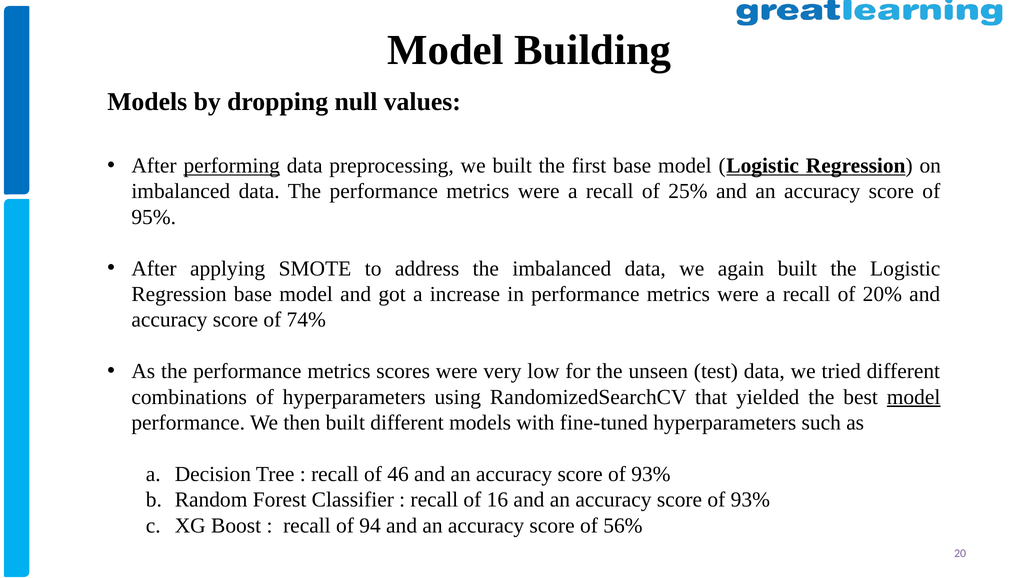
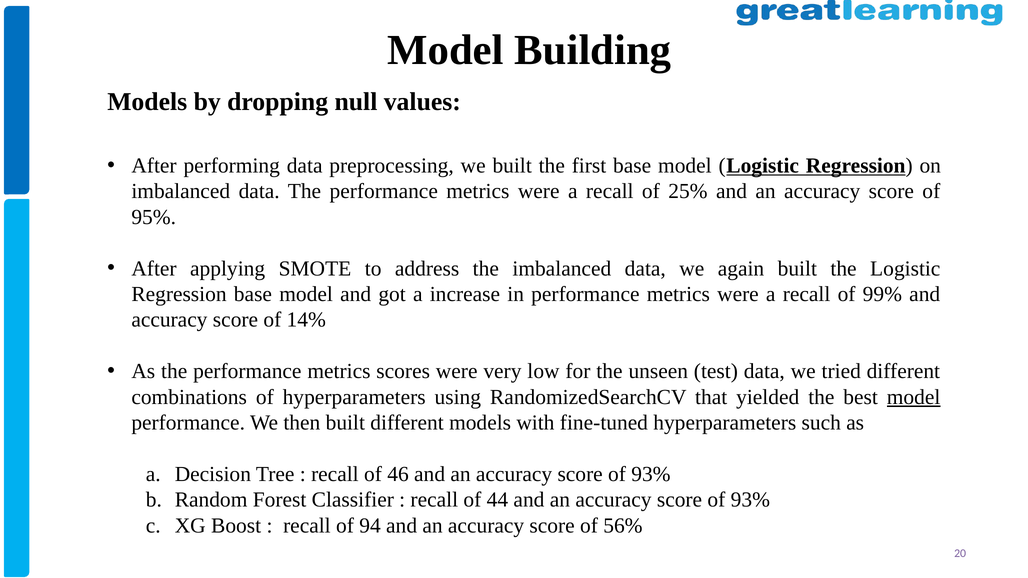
performing underline: present -> none (232, 166)
20%: 20% -> 99% (882, 294)
74%: 74% -> 14% (306, 320)
16: 16 -> 44 (497, 500)
